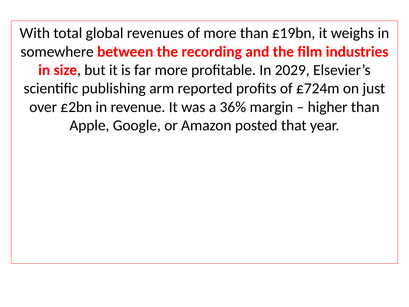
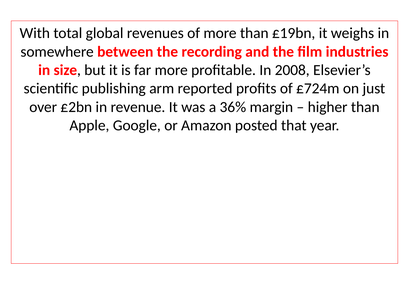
2029: 2029 -> 2008 (292, 70)
